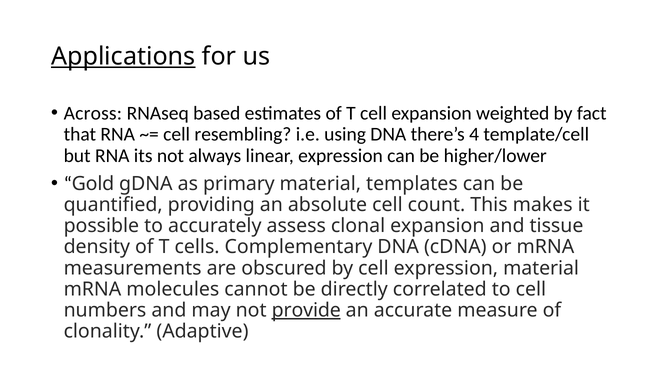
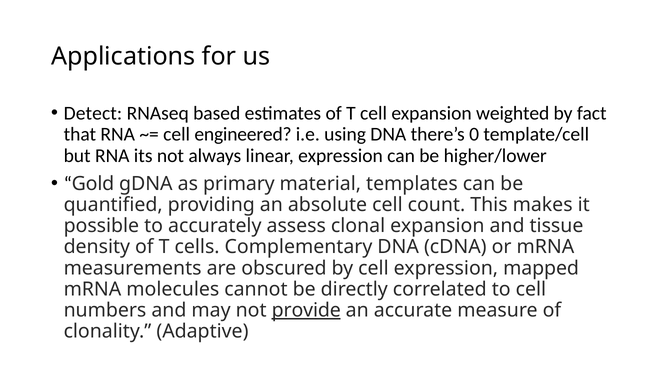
Applications underline: present -> none (123, 56)
Across: Across -> Detect (93, 113)
resembling: resembling -> engineered (243, 134)
4: 4 -> 0 (474, 134)
expression material: material -> mapped (541, 268)
